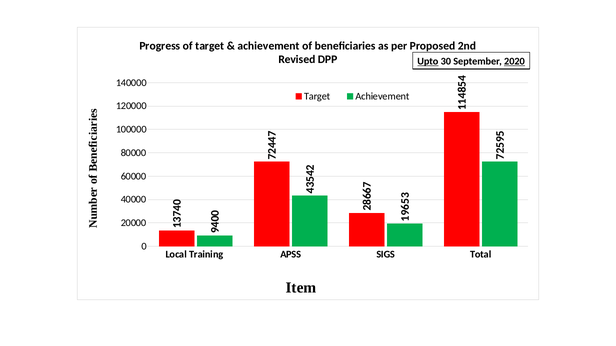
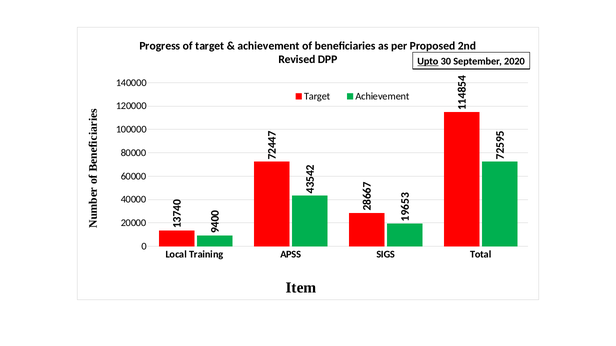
2020 underline: present -> none (514, 61)
